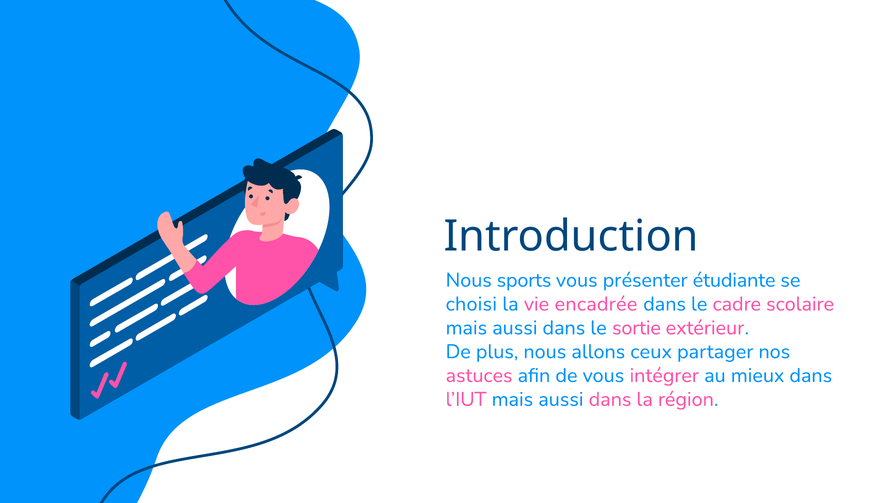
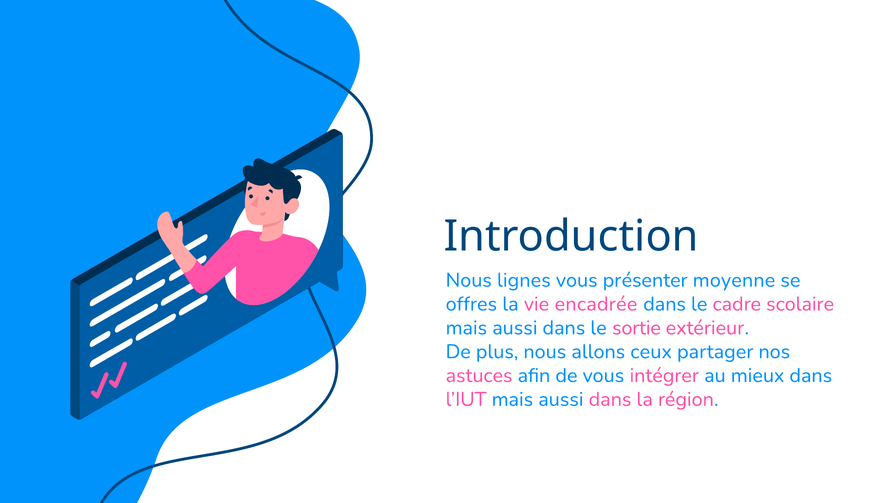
sports: sports -> lignes (524, 280)
étudiante: étudiante -> moyenne (734, 280)
choisi: choisi -> offres (471, 304)
